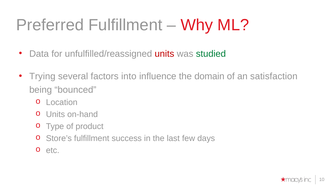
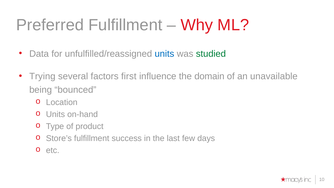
units colour: red -> blue (164, 54)
into: into -> first (129, 76)
satisfaction: satisfaction -> unavailable (274, 76)
